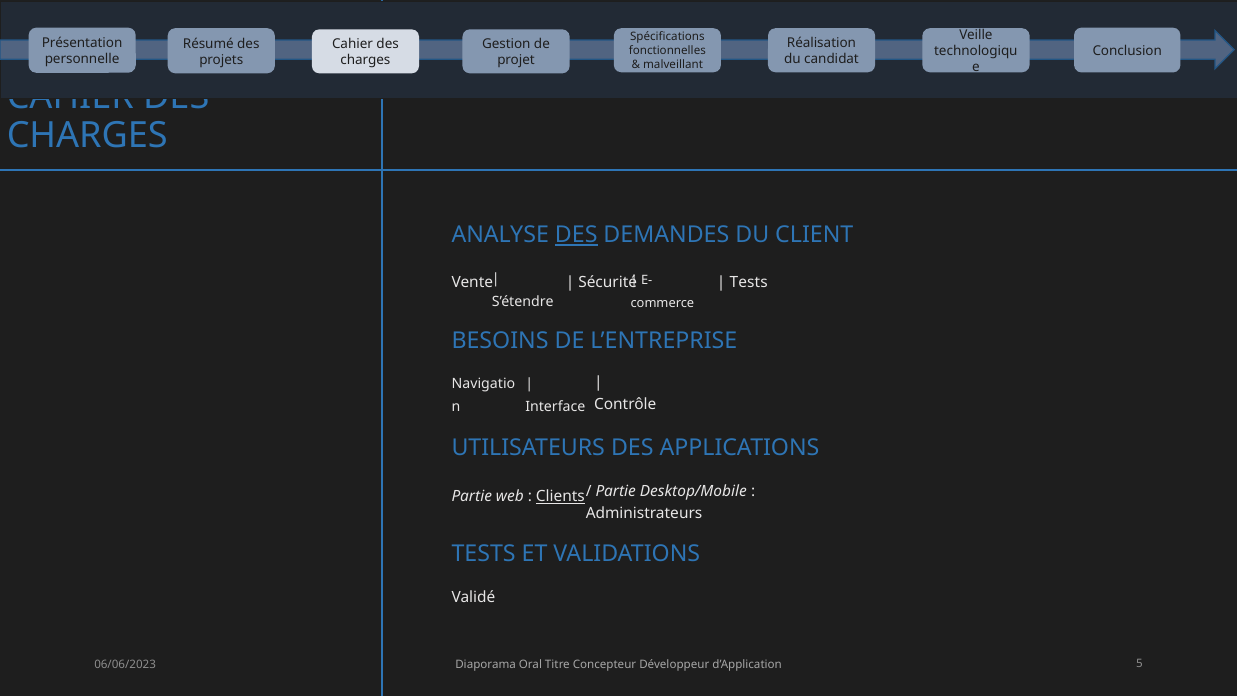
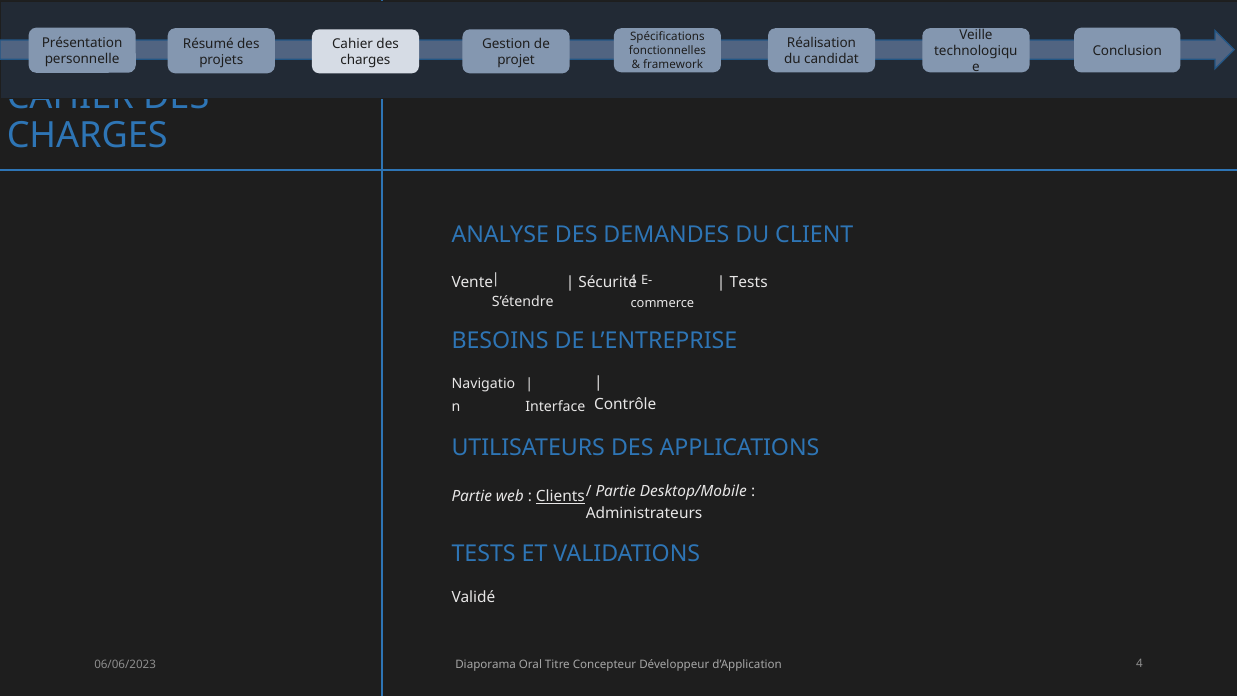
malveillant: malveillant -> framework (673, 65)
DES underline: present -> none (576, 235)
5: 5 -> 4 (1139, 663)
